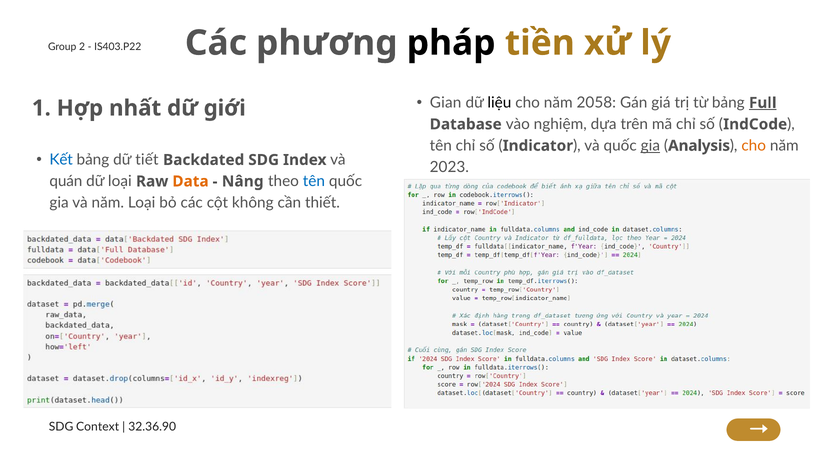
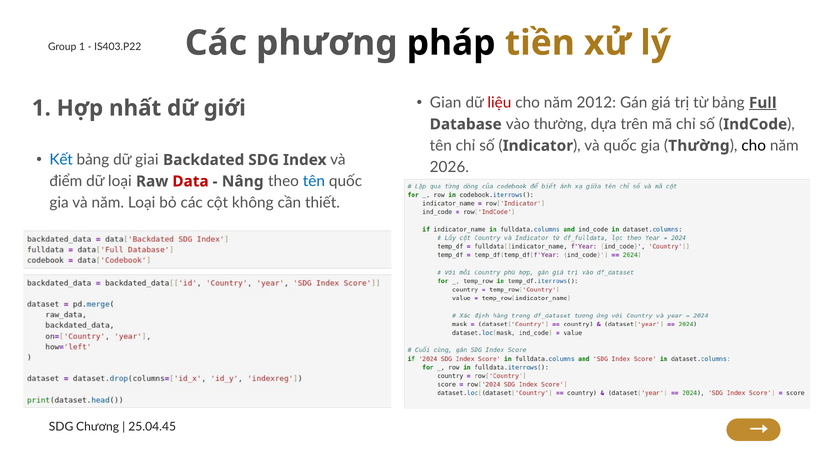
Group 2: 2 -> 1 (82, 47)
liệu colour: black -> red (499, 103)
2058: 2058 -> 2012 (596, 103)
vào nghiệm: nghiệm -> thường (560, 124)
gia underline: present -> none (650, 146)
Analysis: Analysis -> Thường (699, 146)
cho colour: orange -> black (754, 146)
tiết: tiết -> giai (147, 160)
2023: 2023 -> 2026 (449, 167)
quán: quán -> điểm (66, 181)
Data colour: orange -> red (190, 181)
Context: Context -> Chương (98, 427)
32.36.90: 32.36.90 -> 25.04.45 (152, 427)
